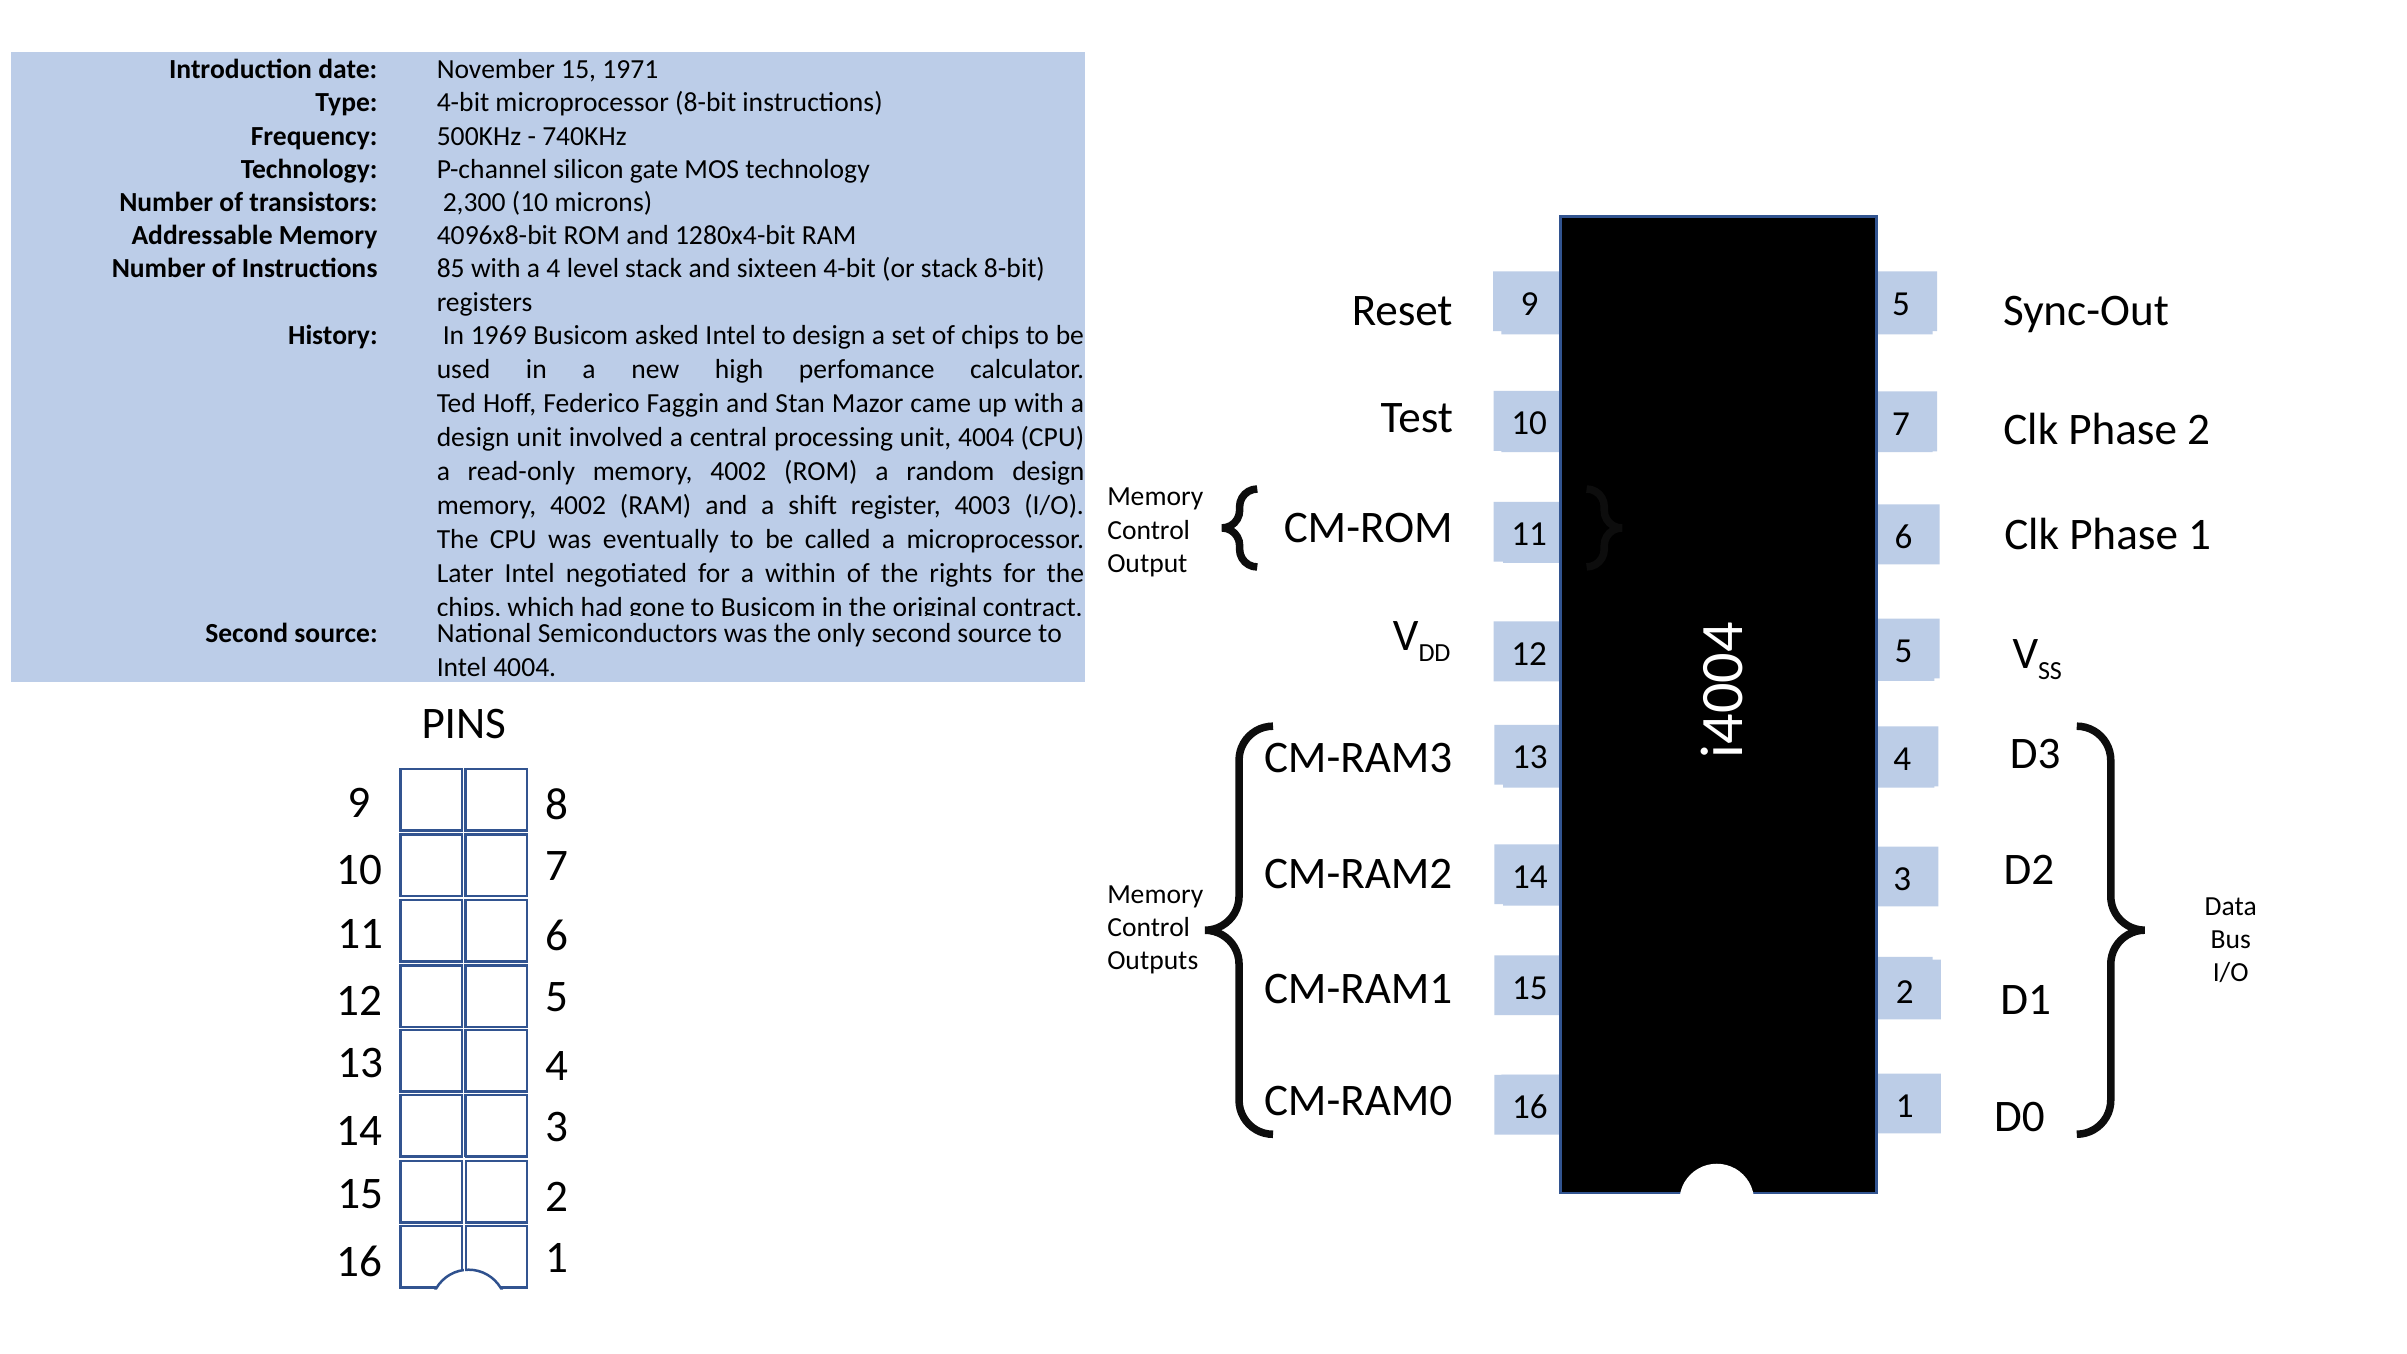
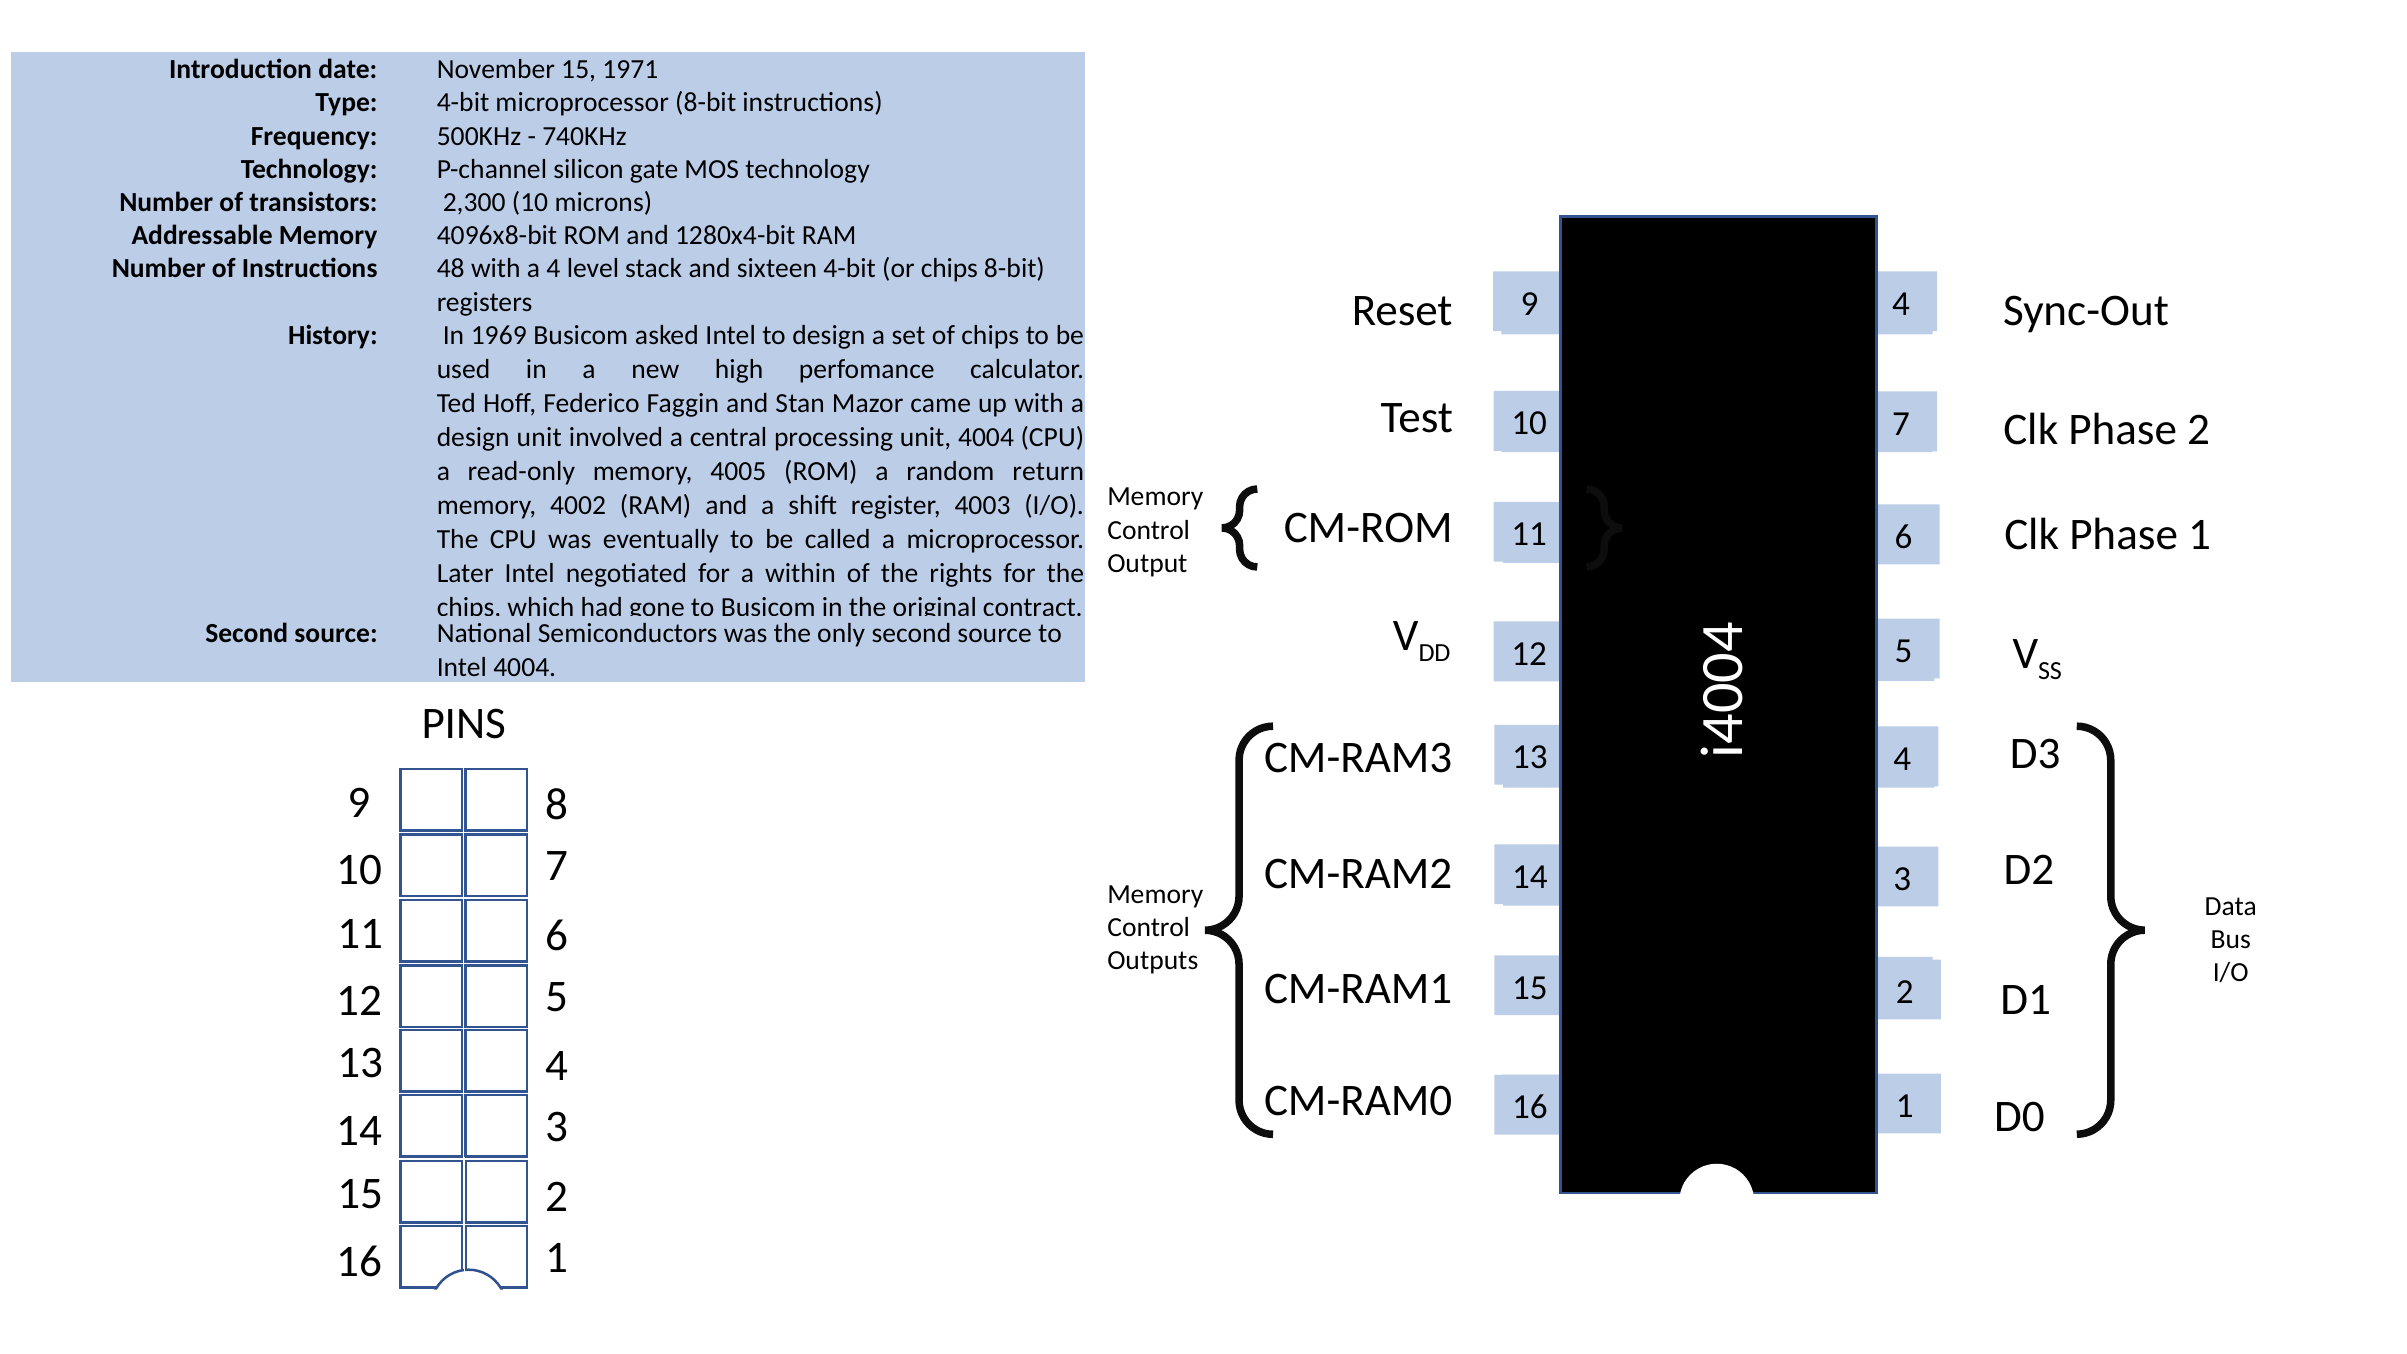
85: 85 -> 48 (451, 269)
or stack: stack -> chips (949, 269)
9 5: 5 -> 4 (1901, 304)
read-only memory 4002: 4002 -> 4005 (738, 471)
random design: design -> return (1048, 471)
